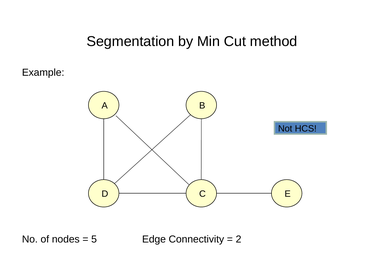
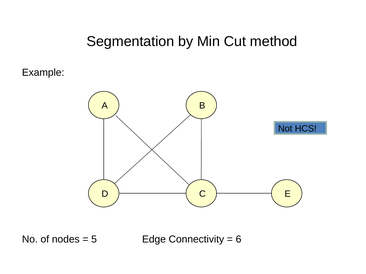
2: 2 -> 6 (239, 240)
